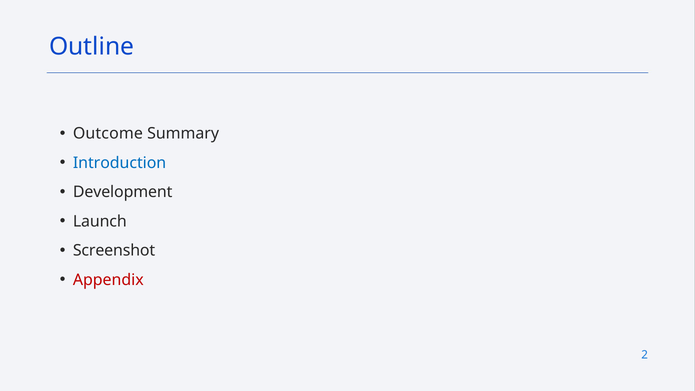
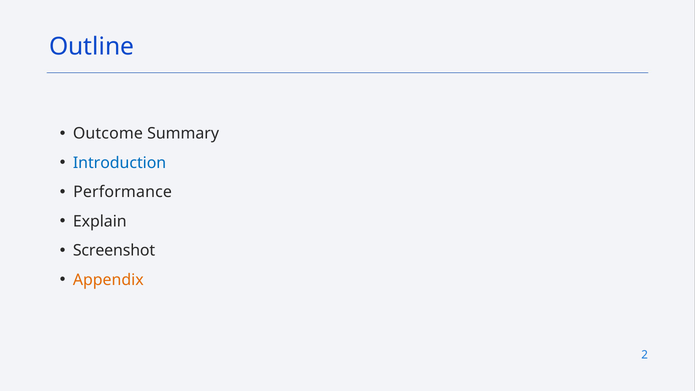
Development: Development -> Performance (123, 192)
Launch: Launch -> Explain (100, 221)
Appendix colour: red -> orange (108, 280)
